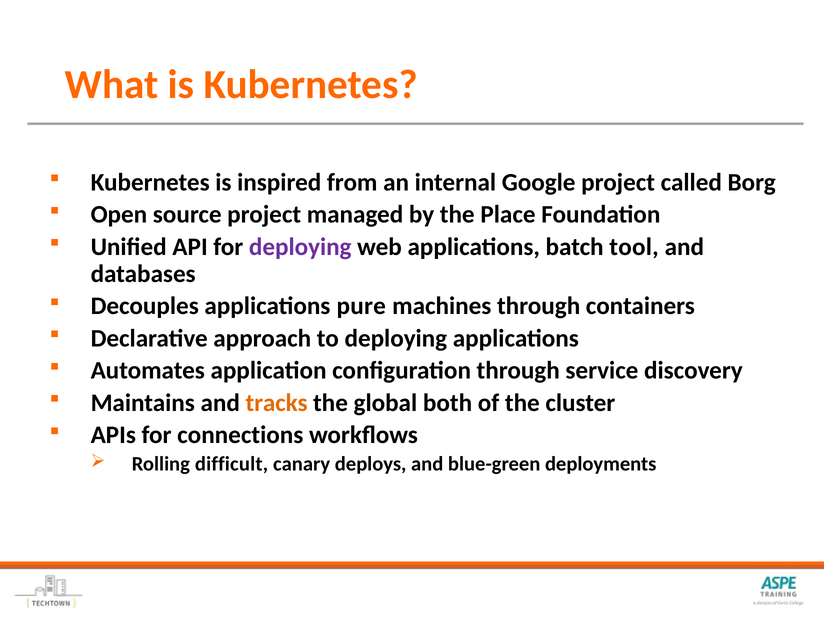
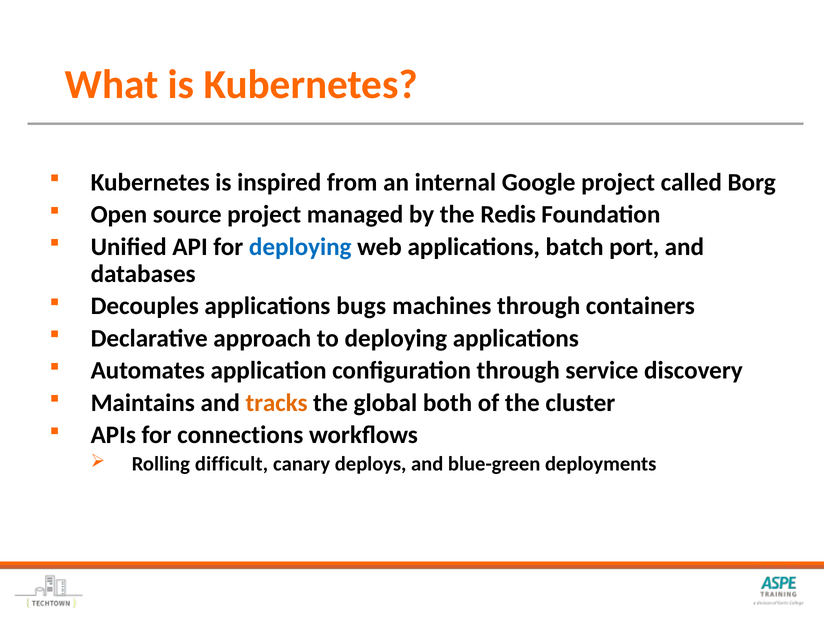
Place: Place -> Redis (508, 215)
deploying colour: purple -> blue (300, 247)
tool: tool -> port (634, 247)
pure: pure -> bugs (361, 306)
